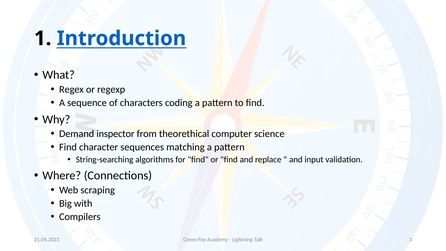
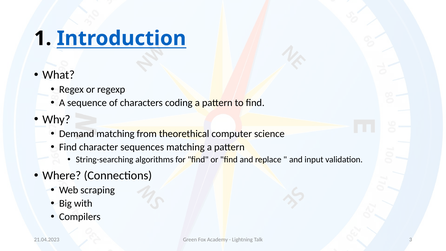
Demand inspector: inspector -> matching (115, 134)
